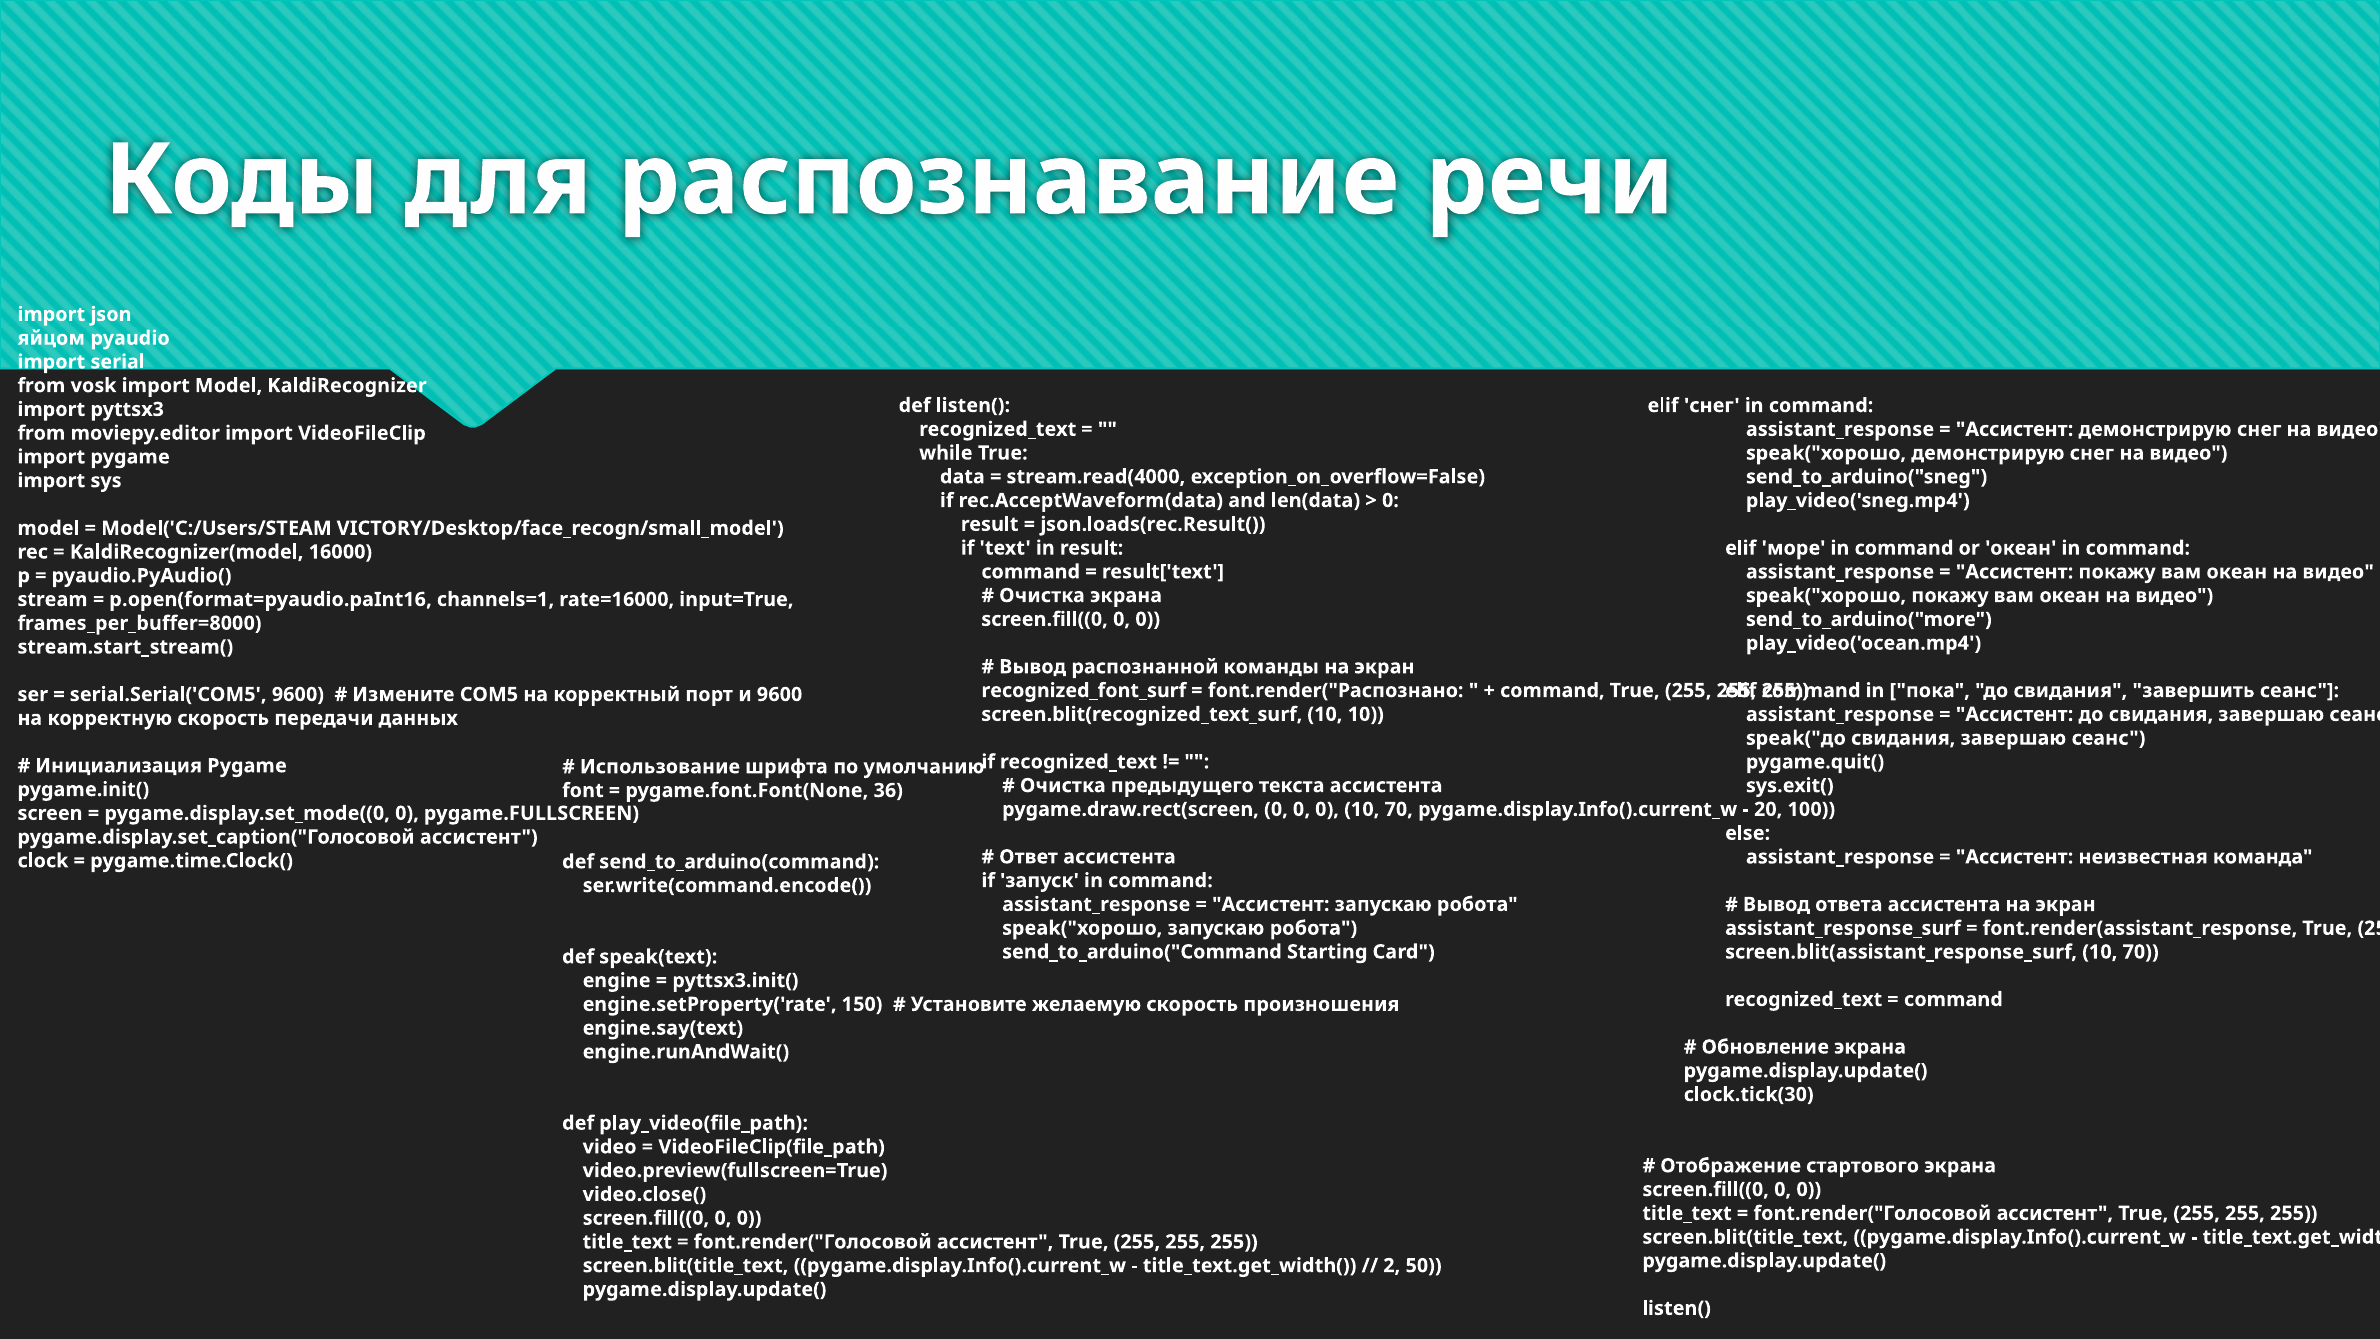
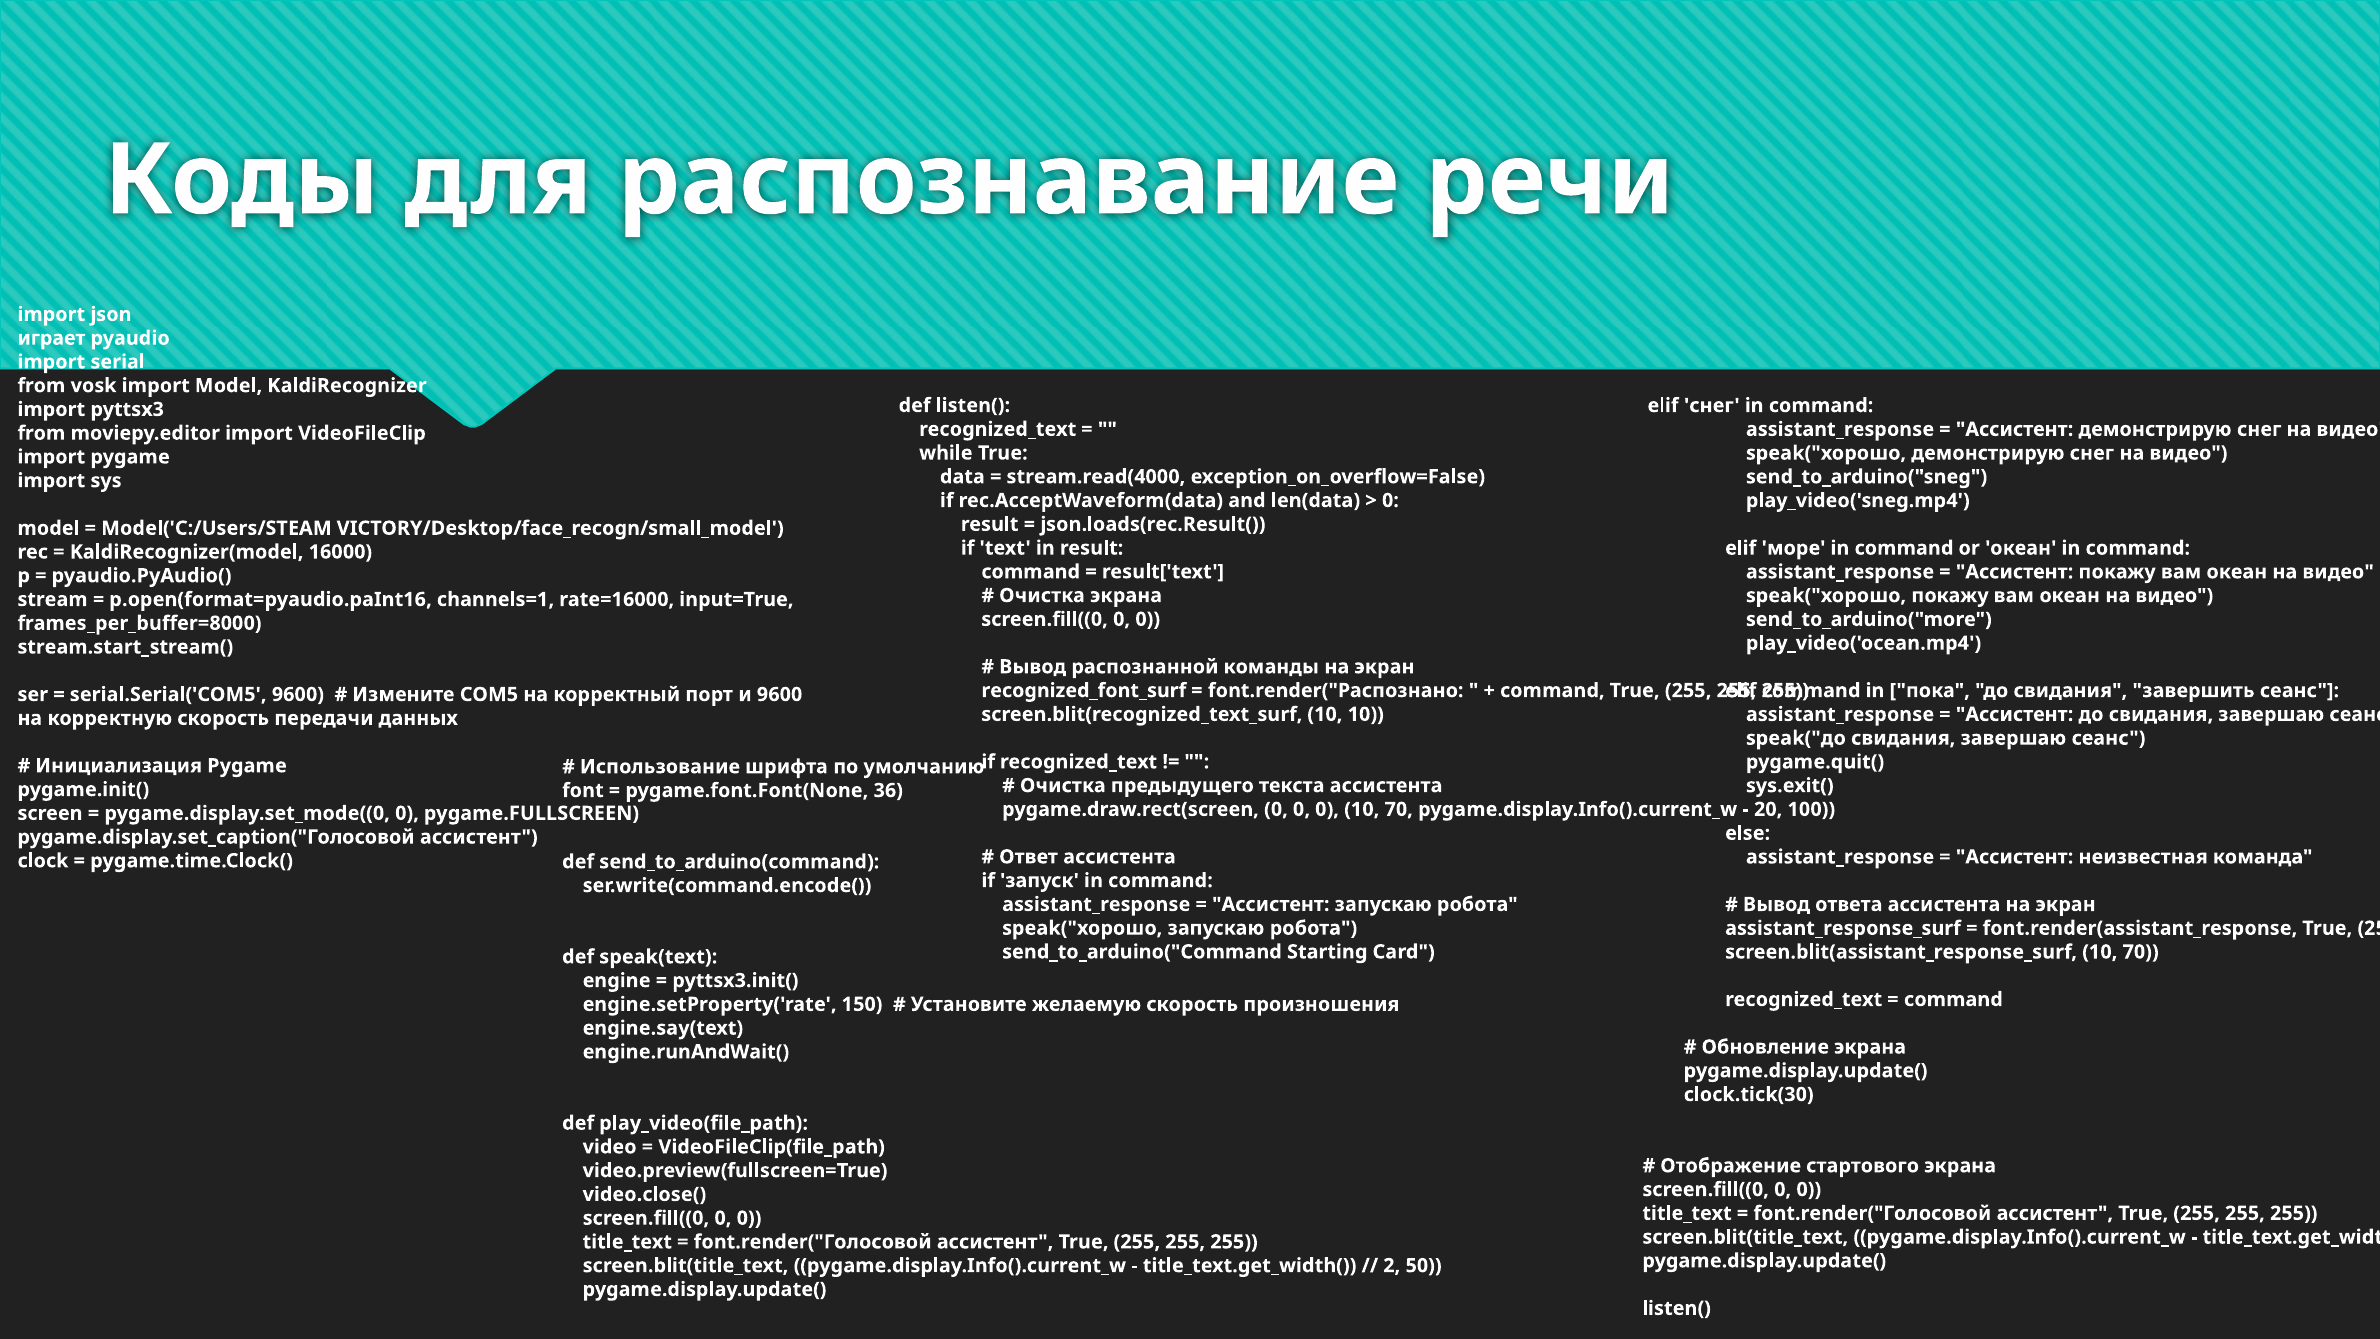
яйцом: яйцом -> играет (51, 338)
